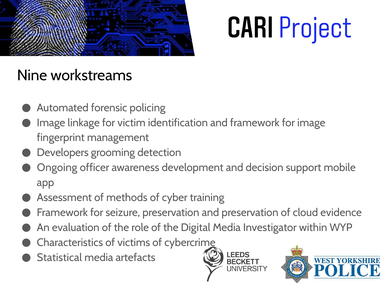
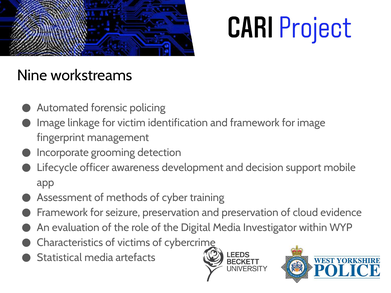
Developers: Developers -> Incorporate (63, 153)
Ongoing: Ongoing -> Lifecycle (57, 168)
